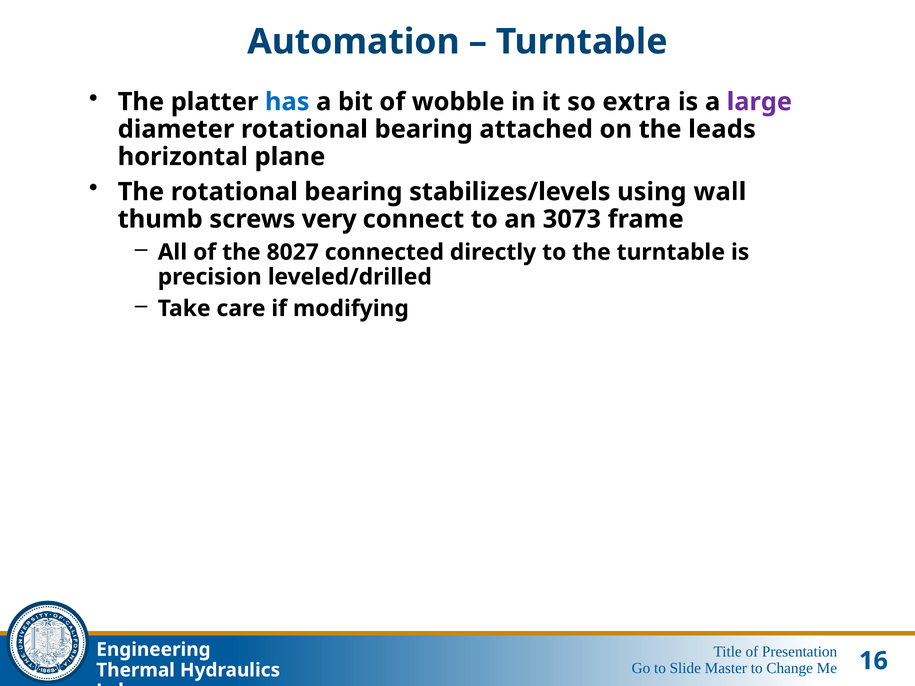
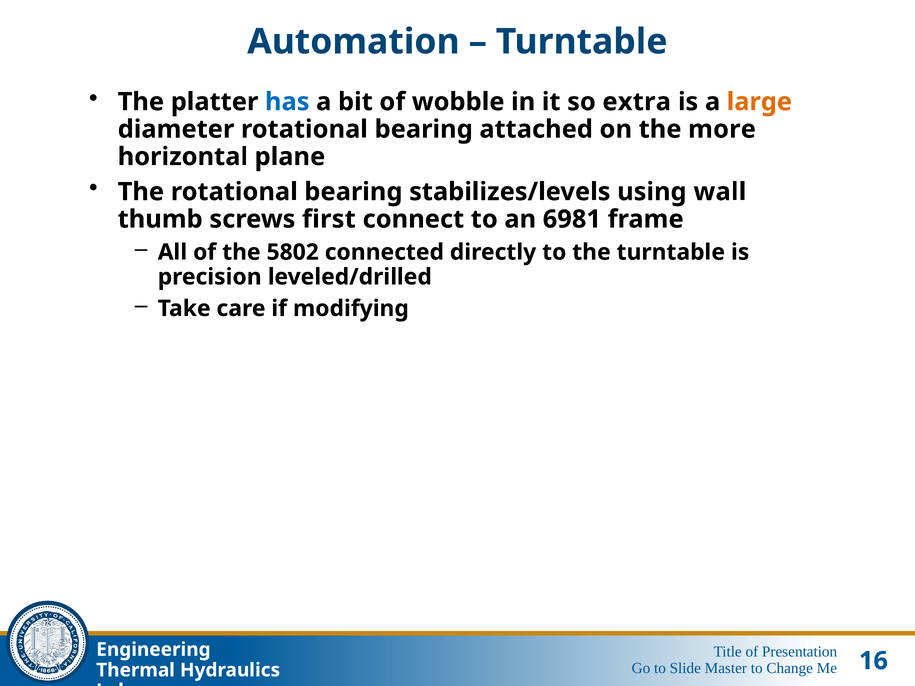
large colour: purple -> orange (759, 102)
leads: leads -> more (722, 129)
very: very -> first (329, 219)
3073: 3073 -> 6981 (572, 219)
8027: 8027 -> 5802 (293, 252)
